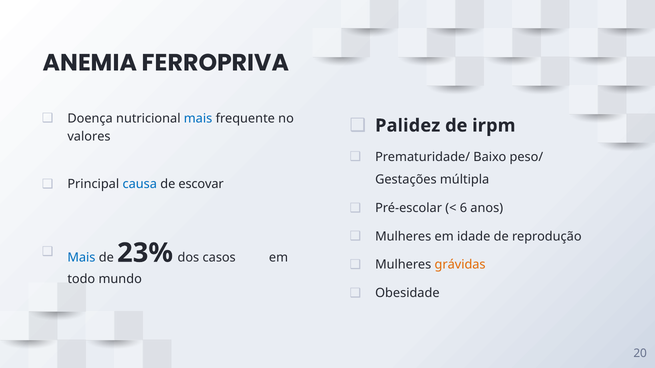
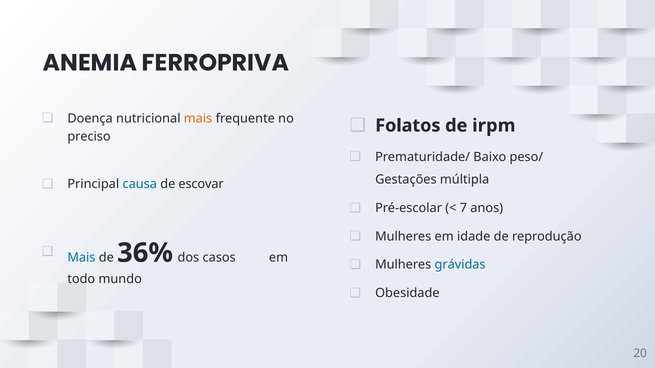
mais colour: blue -> orange (198, 119)
Palidez: Palidez -> Folatos (408, 126)
valores: valores -> preciso (89, 137)
6: 6 -> 7 (463, 208)
23%: 23% -> 36% (145, 253)
grávidas colour: orange -> blue (460, 265)
